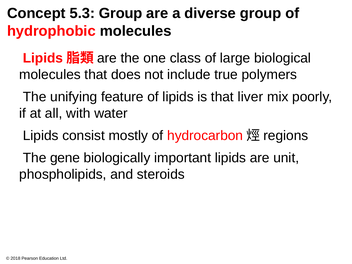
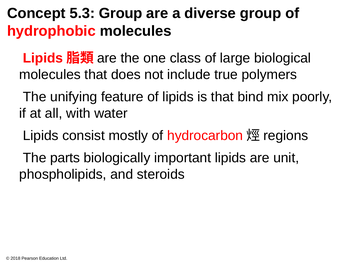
liver: liver -> bind (250, 97)
gene: gene -> parts (65, 158)
